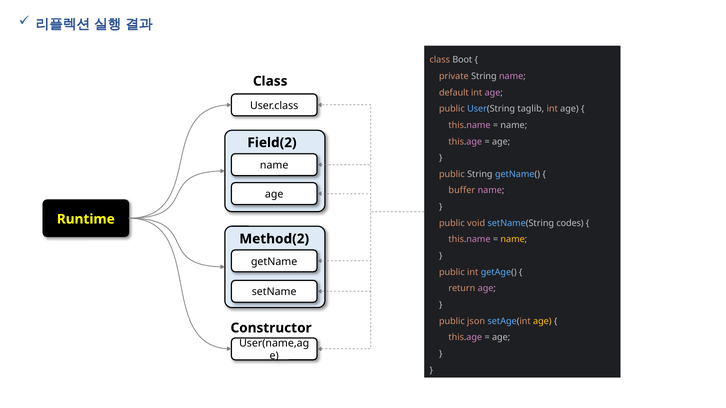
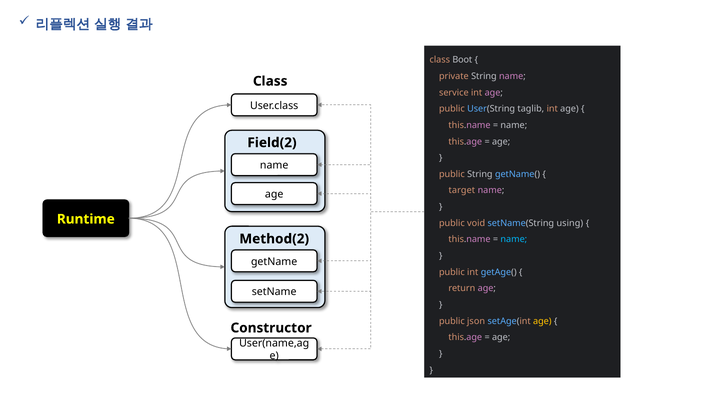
default: default -> service (454, 93)
buffer: buffer -> target (462, 191)
codes: codes -> using (570, 223)
name colour: yellow -> light blue (514, 240)
